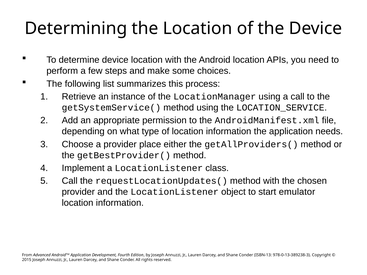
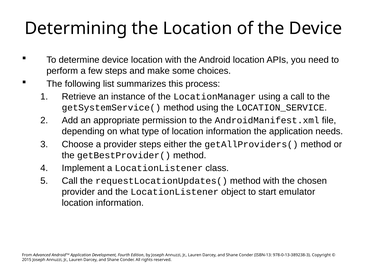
provider place: place -> steps (150, 144)
